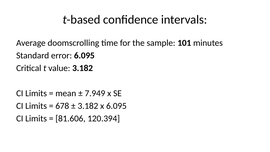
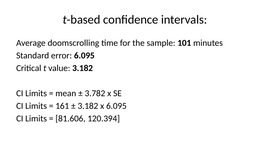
7.949: 7.949 -> 3.782 (95, 93)
678: 678 -> 161 (62, 106)
